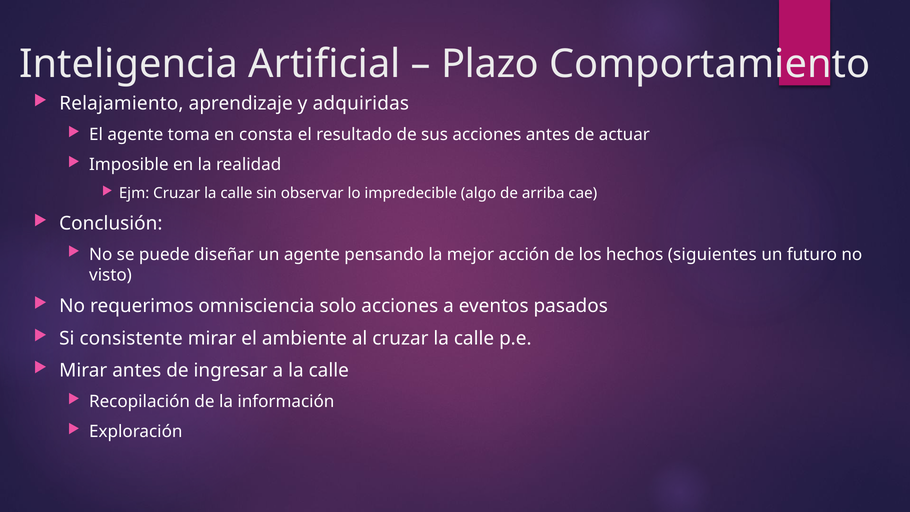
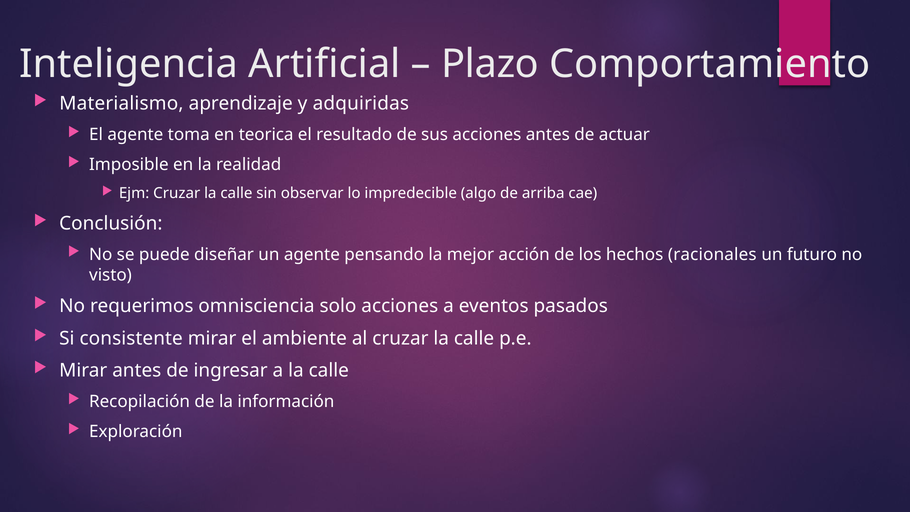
Relajamiento: Relajamiento -> Materialismo (121, 104)
consta: consta -> teorica (266, 135)
siguientes: siguientes -> racionales (712, 254)
